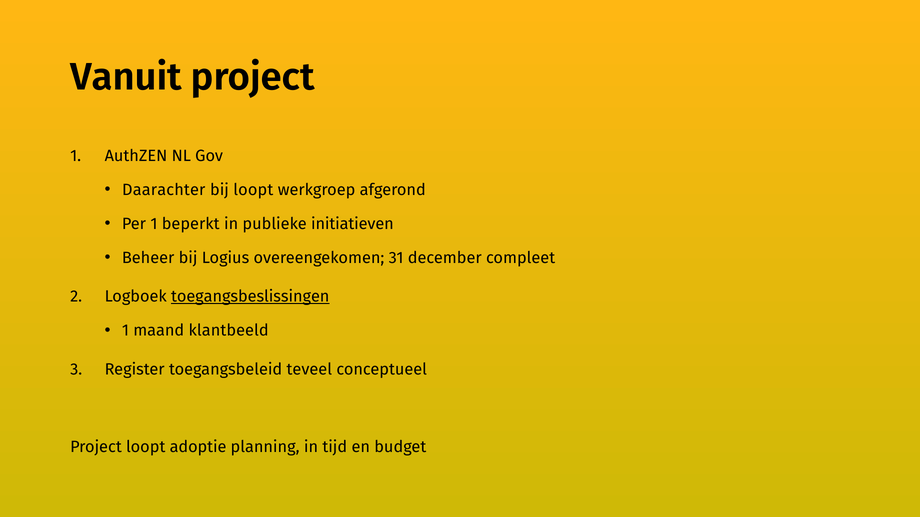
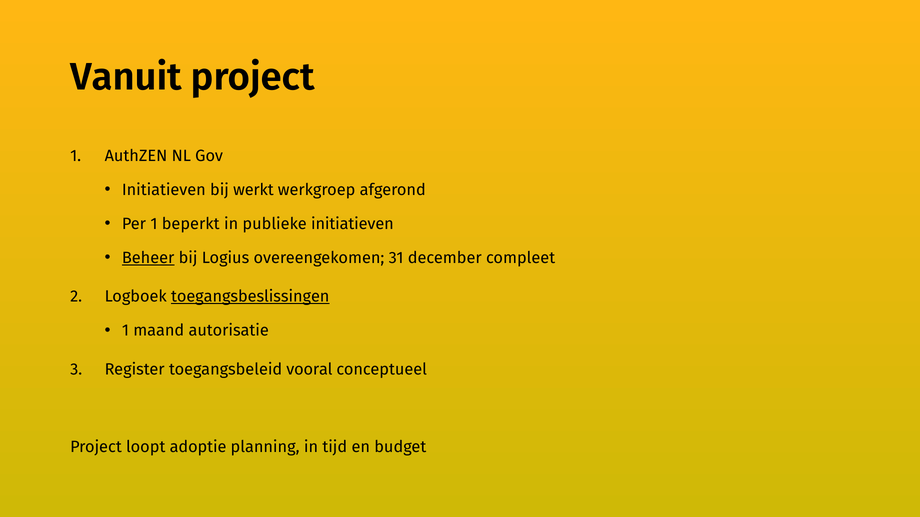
Daarachter: Daarachter -> Initiatieven (164, 190)
bij loopt: loopt -> werkt (253, 190)
Beheer underline: none -> present (148, 258)
klantbeeld: klantbeeld -> autorisatie (229, 331)
teveel: teveel -> vooral (309, 370)
